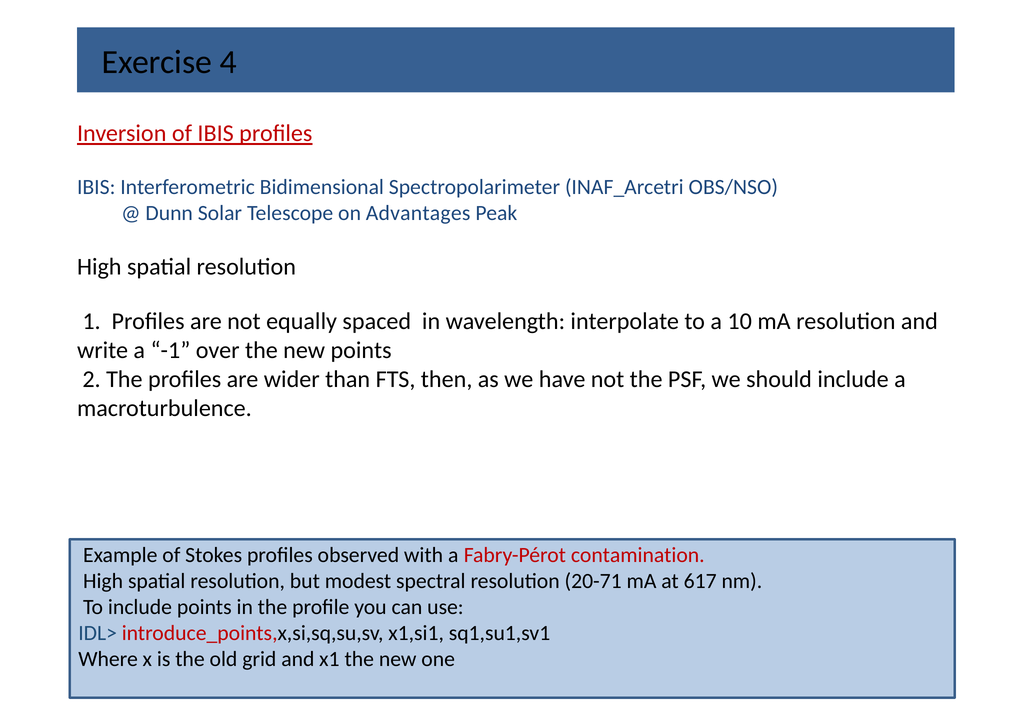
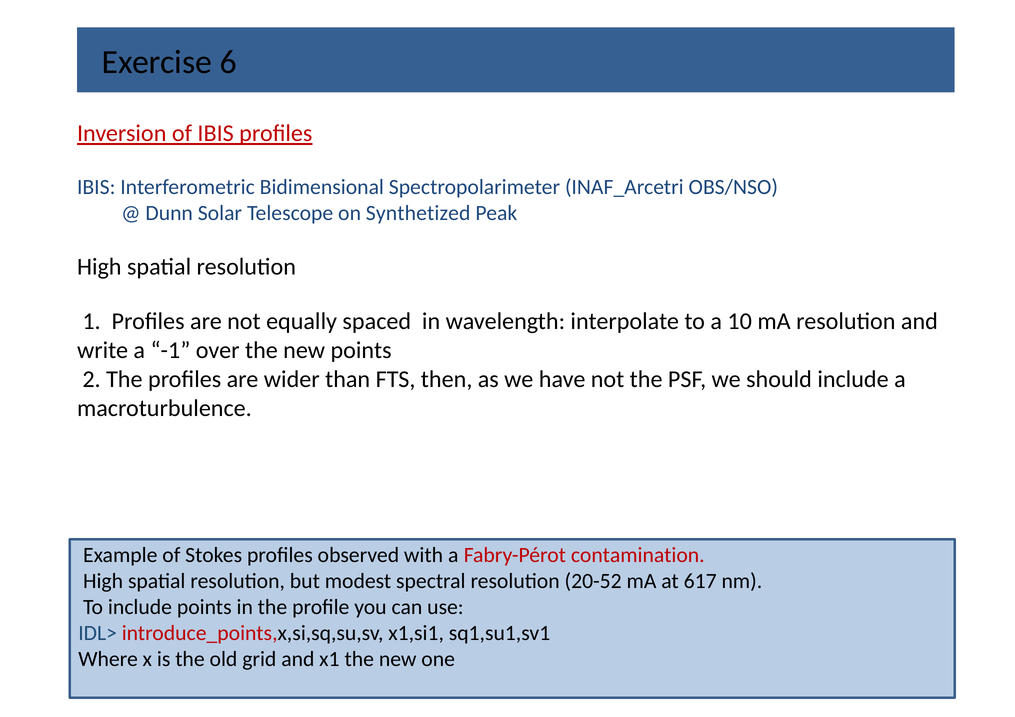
4: 4 -> 6 (228, 62)
Advantages: Advantages -> Synthetized (418, 213)
20-71: 20-71 -> 20-52 (593, 581)
